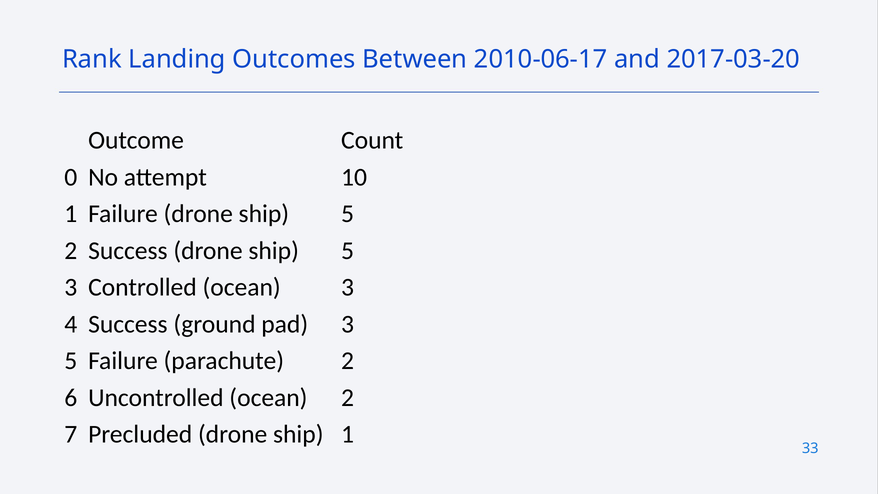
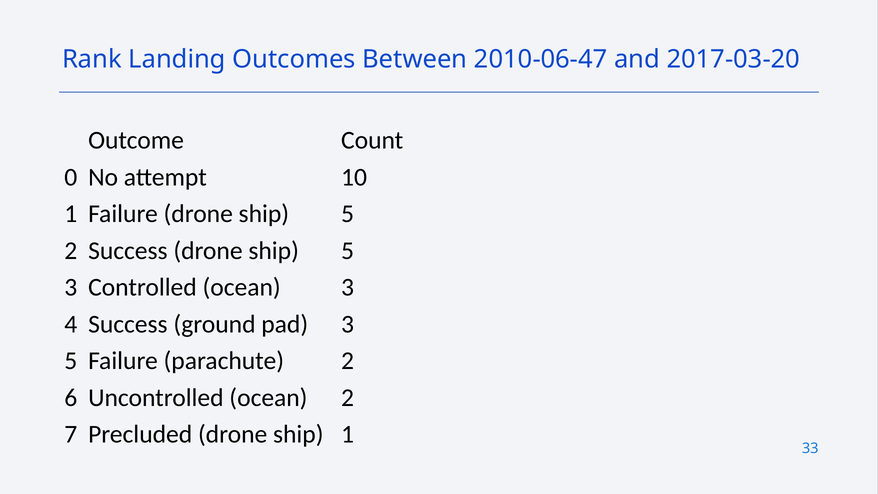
2010-06-17: 2010-06-17 -> 2010-06-47 (541, 59)
